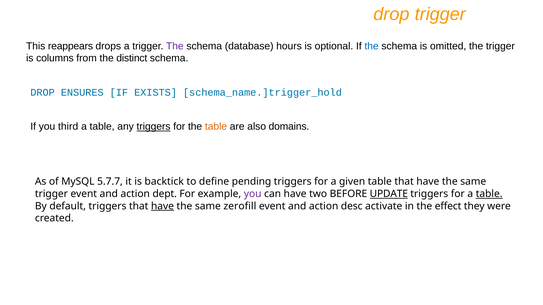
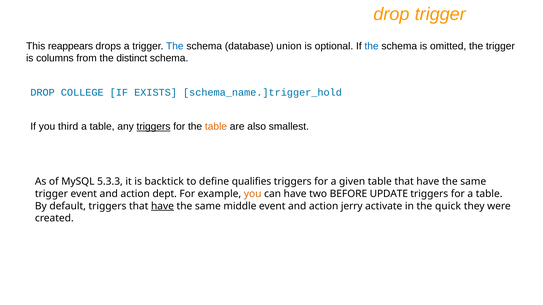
The colour: purple -> blue (175, 46)
hours: hours -> union (289, 46)
ENSURES: ENSURES -> COLLEGE (82, 93)
domains: domains -> smallest (289, 127)
5.7.7: 5.7.7 -> 5.3.3 (110, 182)
pending: pending -> qualifies (252, 182)
you colour: purple -> orange (253, 194)
UPDATE underline: present -> none (389, 194)
table underline: present -> none (489, 194)
zerofill: zerofill -> middle (240, 206)
desc: desc -> jerry (352, 206)
effect: effect -> quick (448, 206)
